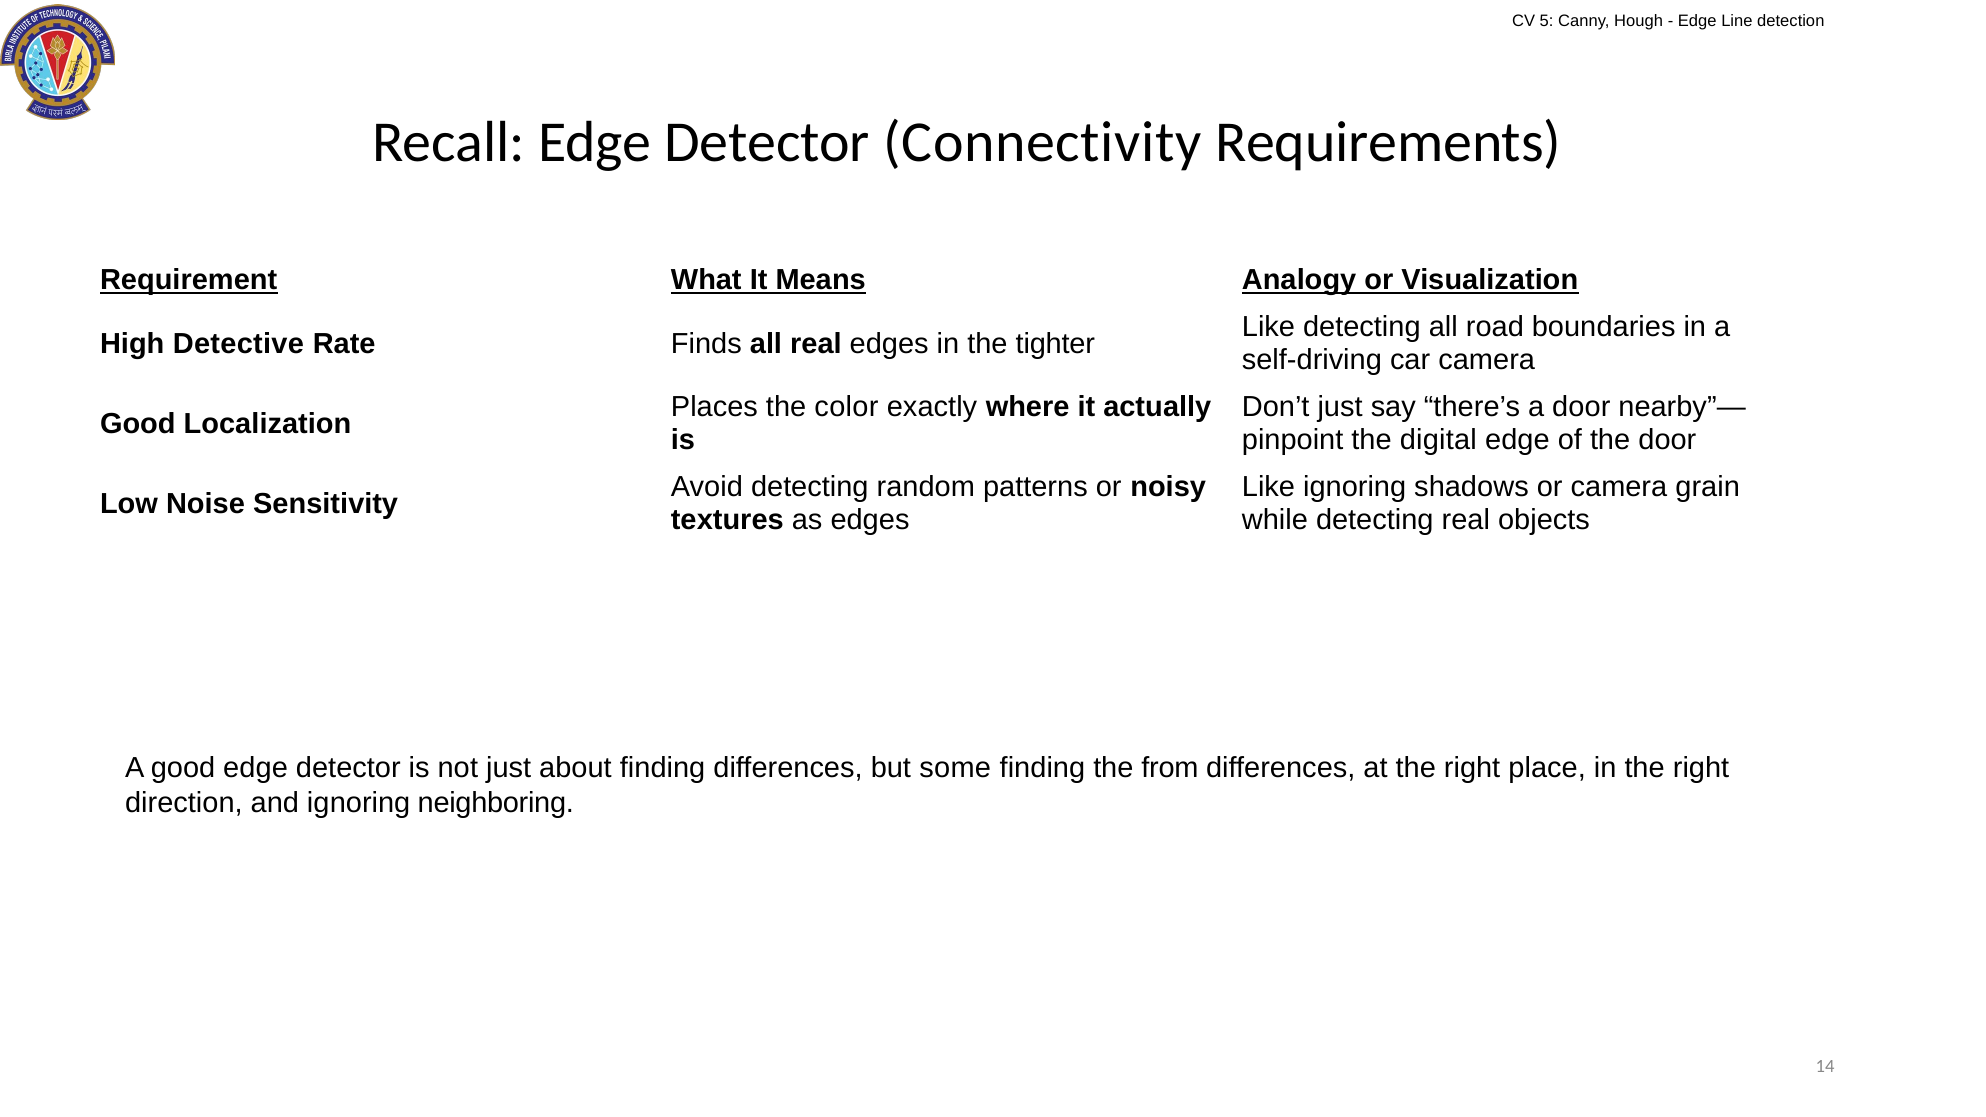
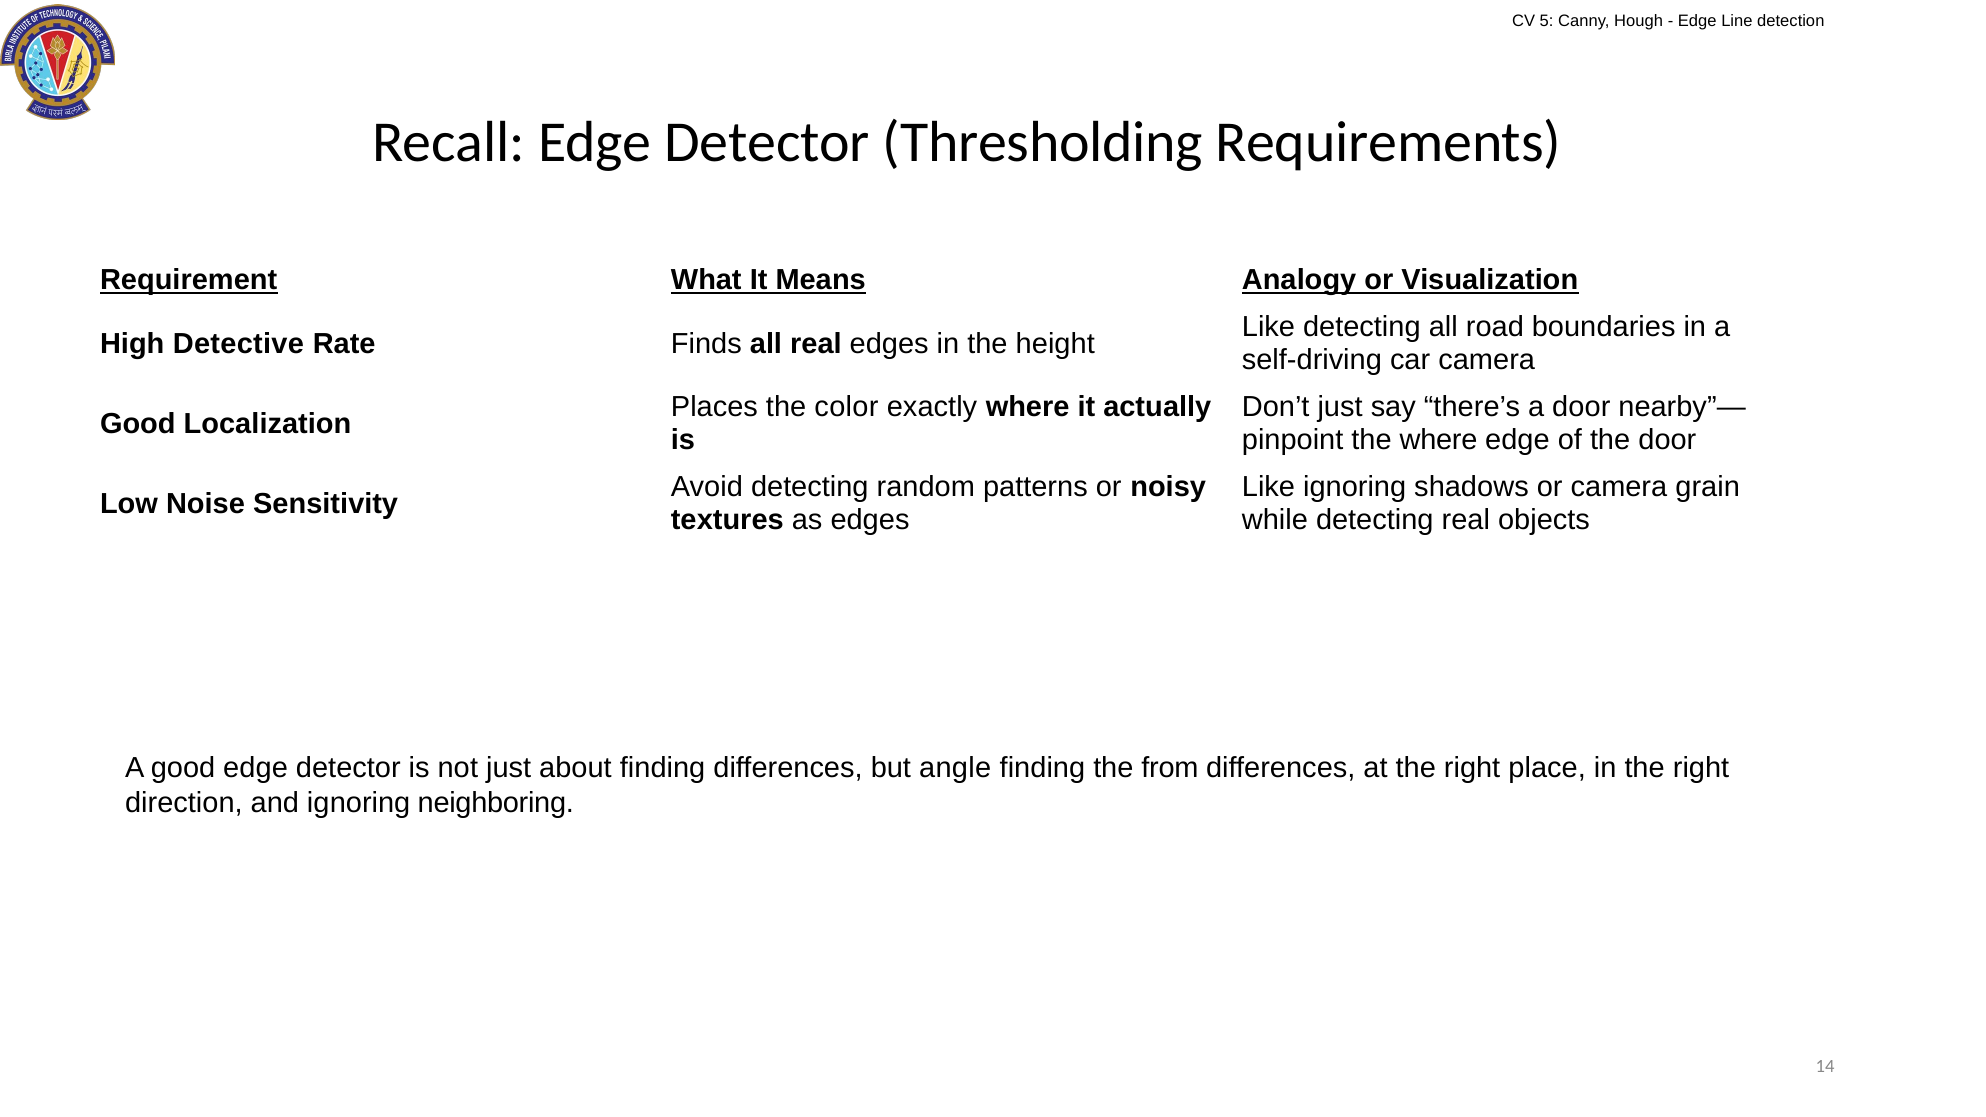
Connectivity: Connectivity -> Thresholding (1043, 143)
tighter: tighter -> height (1055, 344)
the digital: digital -> where (1439, 440)
some: some -> angle (955, 768)
